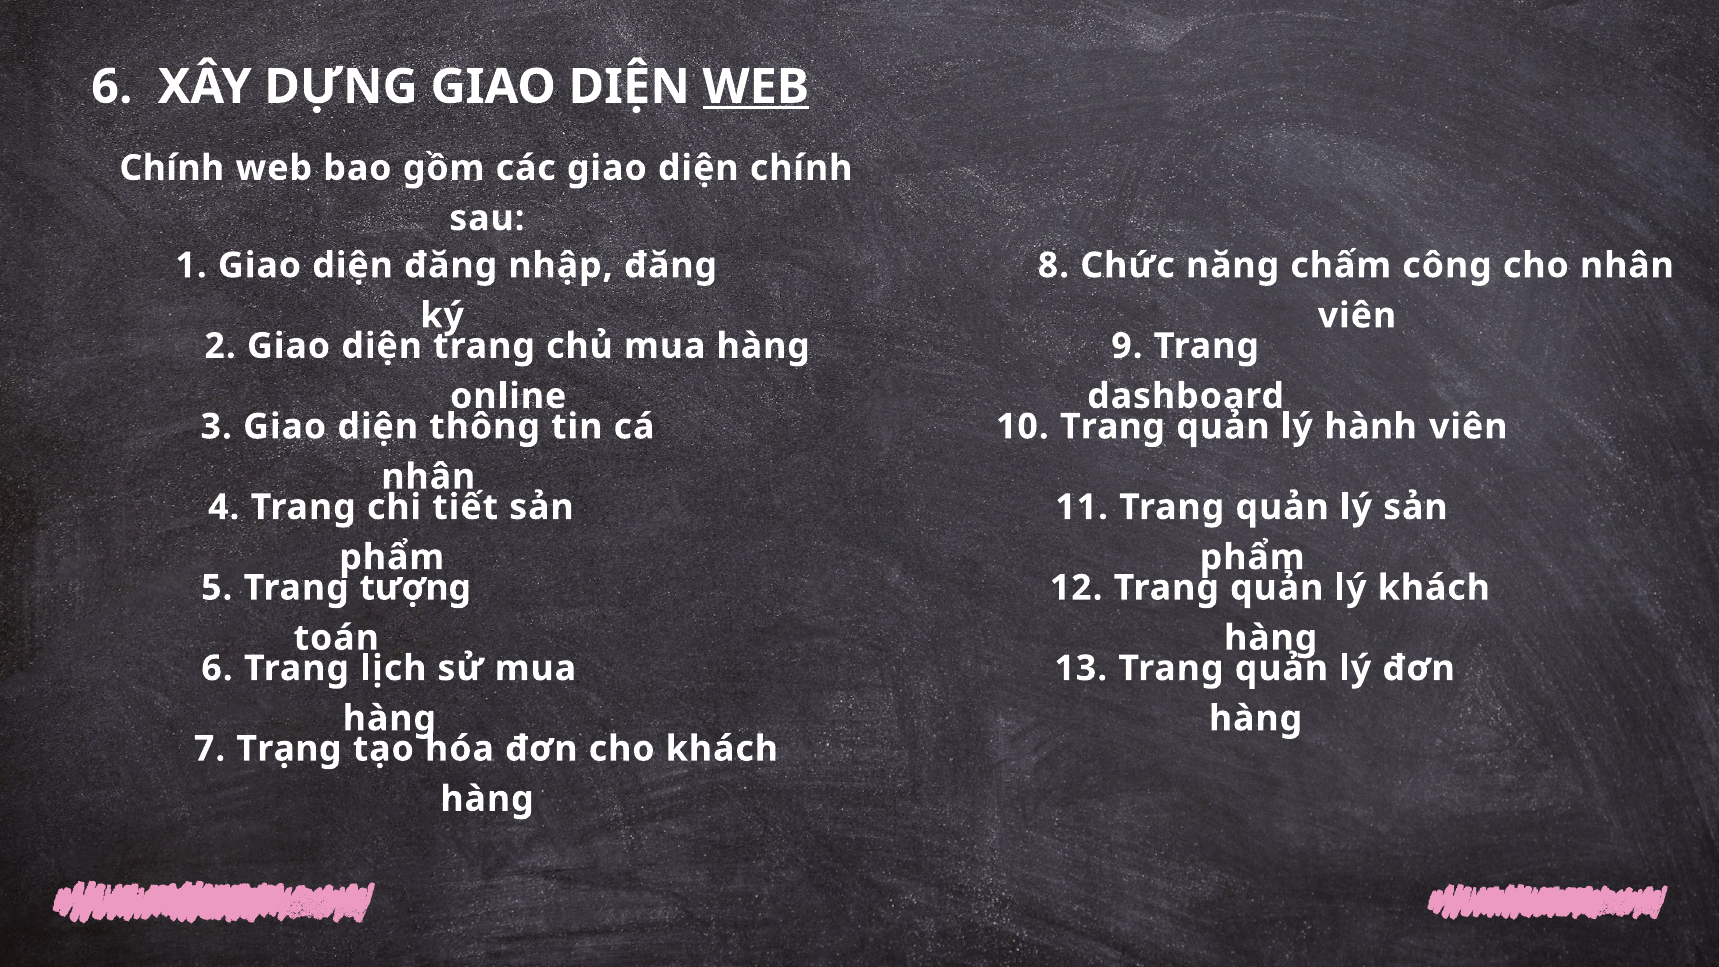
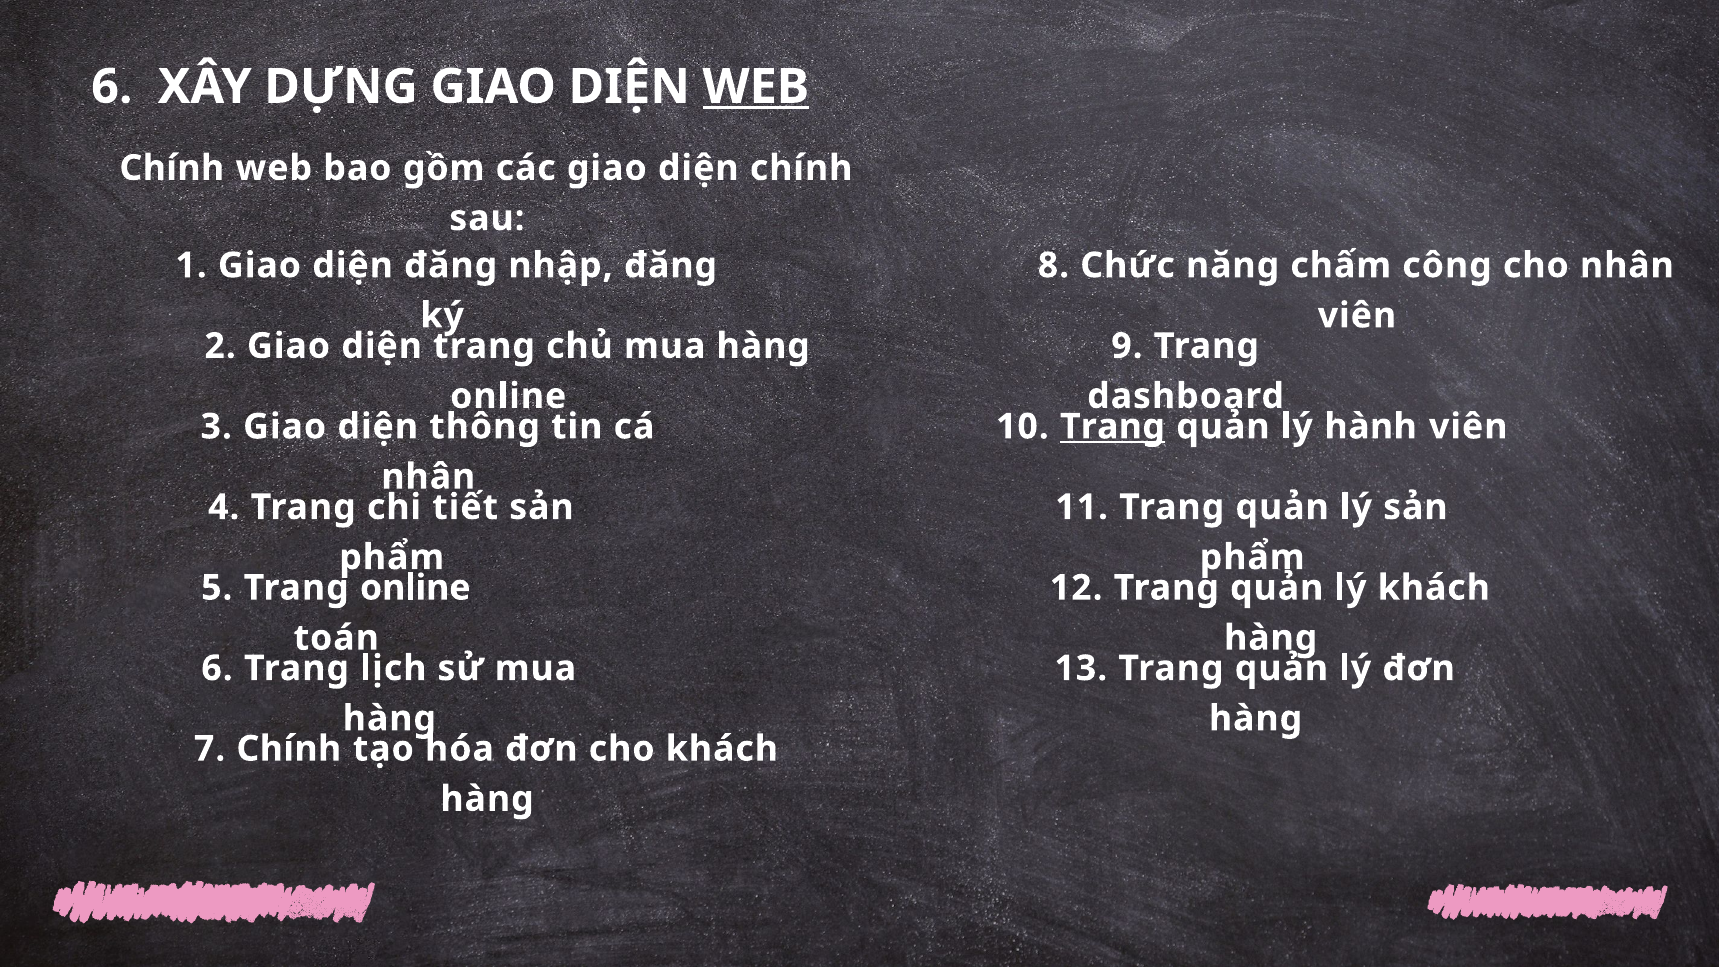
Trang underline: none -> present (1112, 427)
Trang tượng: tượng -> online (415, 588)
7 Trạng: Trạng -> Chính (289, 749)
